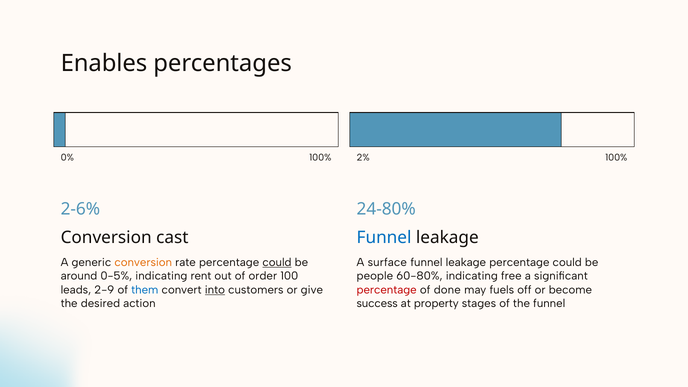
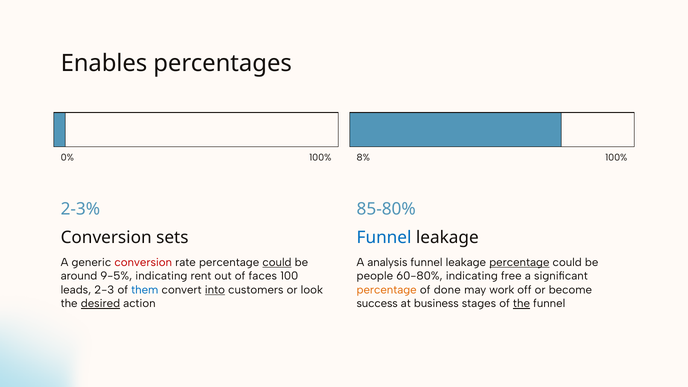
2%: 2% -> 8% (363, 158)
2-6%: 2-6% -> 2-3% (80, 209)
24-80%: 24-80% -> 85-80% (386, 209)
cast: cast -> sets (172, 237)
conversion colour: orange -> red (143, 262)
surface: surface -> analysis (387, 262)
percentage underline: none -> present (519, 262)
0-5%: 0-5% -> 9-5% (116, 276)
order: order -> faces (263, 276)
2-9: 2-9 -> 2-3 (104, 290)
give: give -> look (312, 290)
percentage colour: red -> orange (387, 290)
fuels: fuels -> work (502, 290)
desired underline: none -> present (100, 304)
property: property -> business (436, 304)
the underline: none -> present (521, 304)
